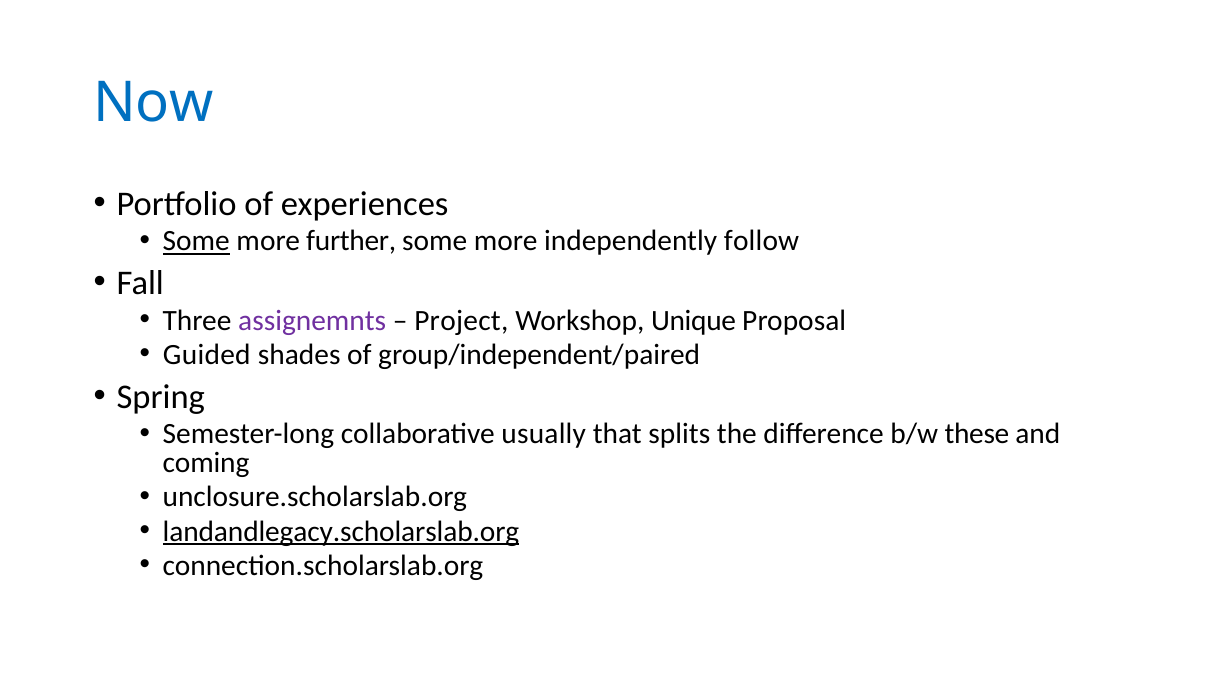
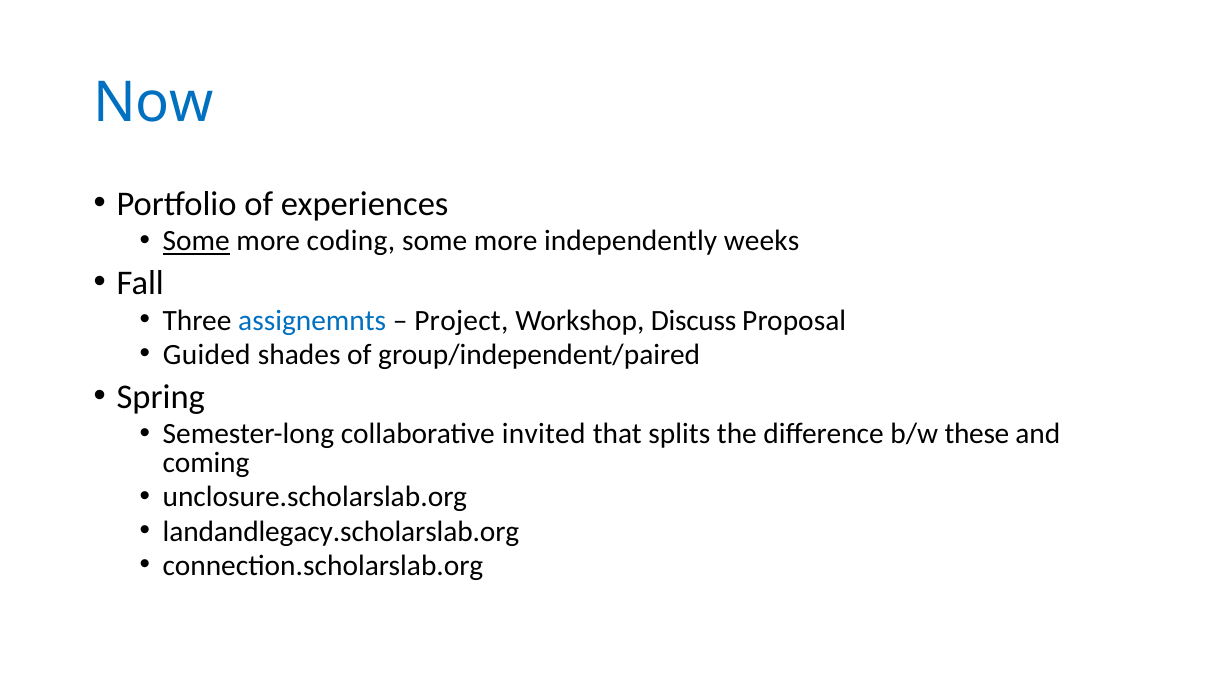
further: further -> coding (351, 241)
follow: follow -> weeks (762, 241)
assignemnts colour: purple -> blue (312, 320)
Unique: Unique -> Discuss (694, 320)
usually: usually -> invited (544, 434)
landandlegacy.scholarslab.org underline: present -> none (341, 531)
